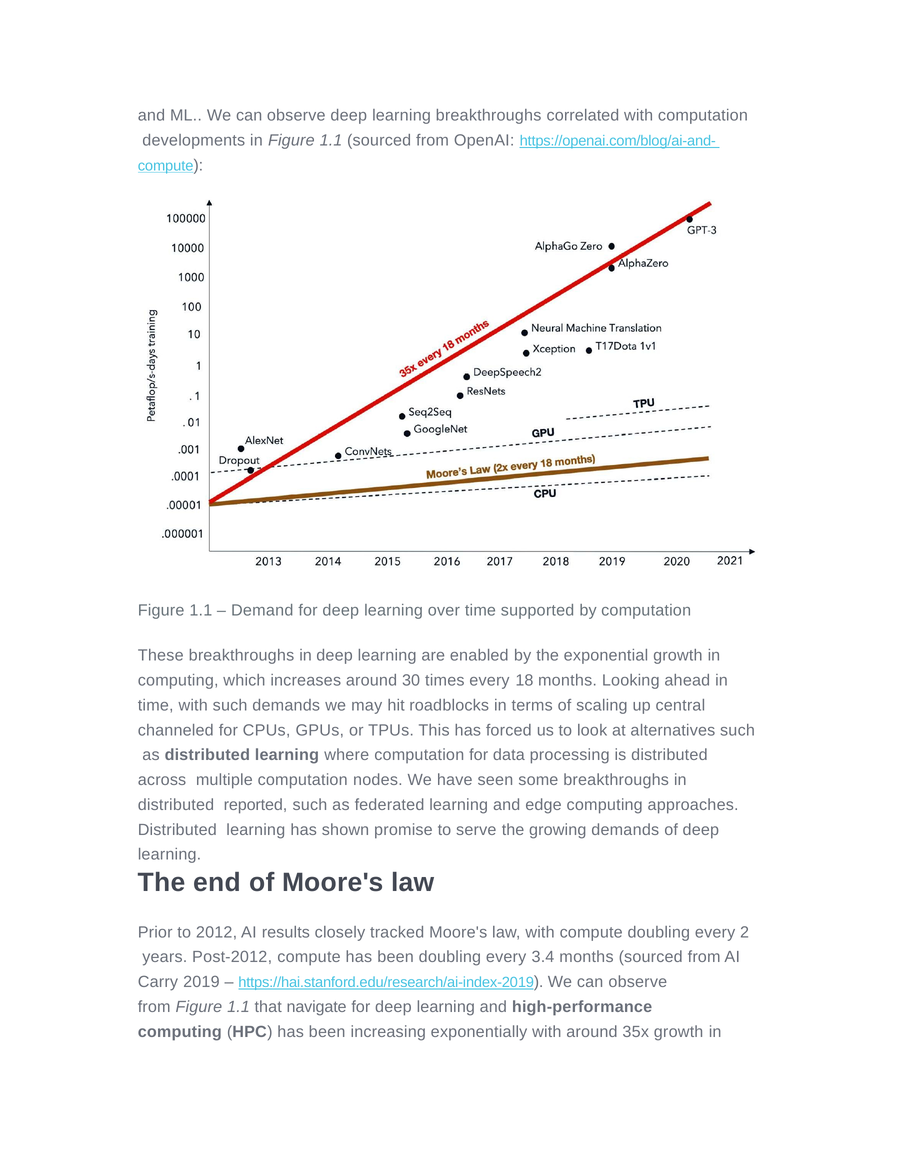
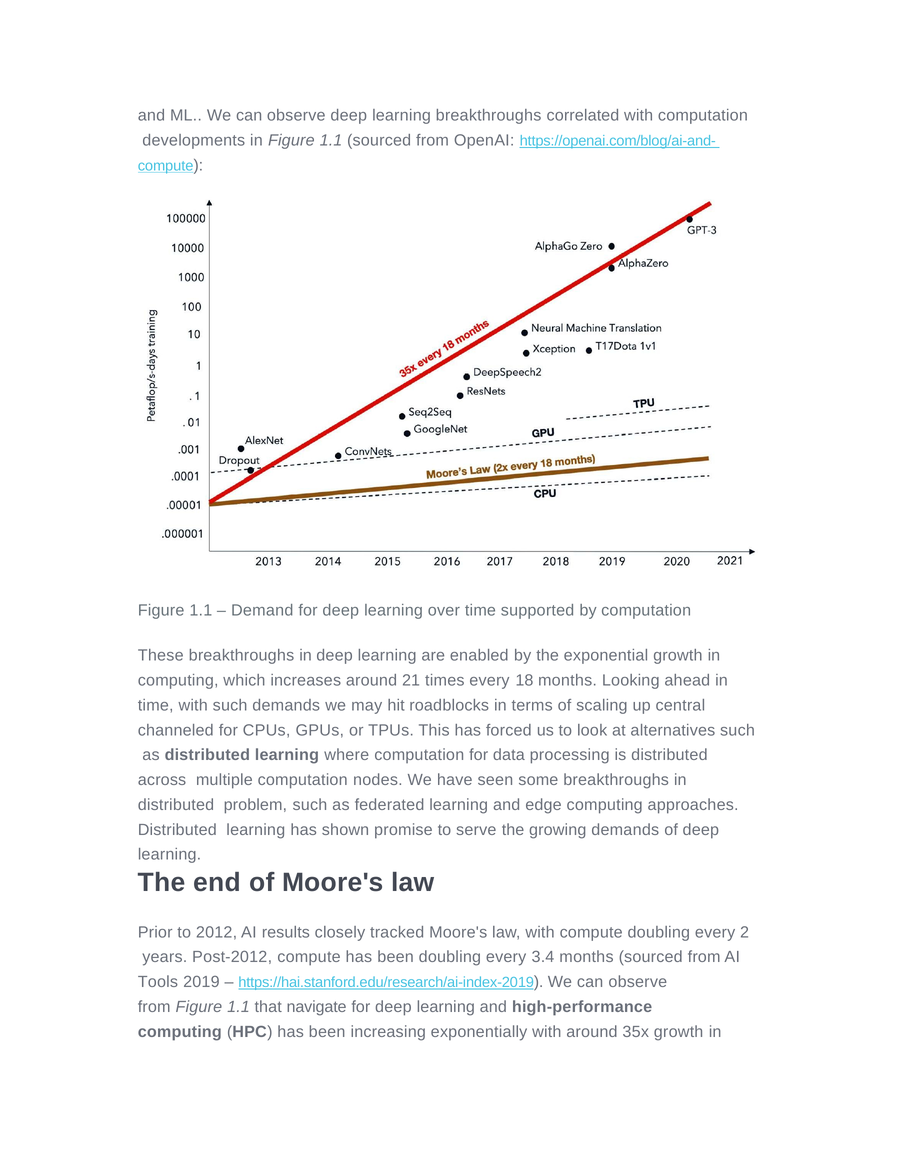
30: 30 -> 21 (411, 680)
reported: reported -> problem (255, 805)
Carry: Carry -> Tools (158, 982)
